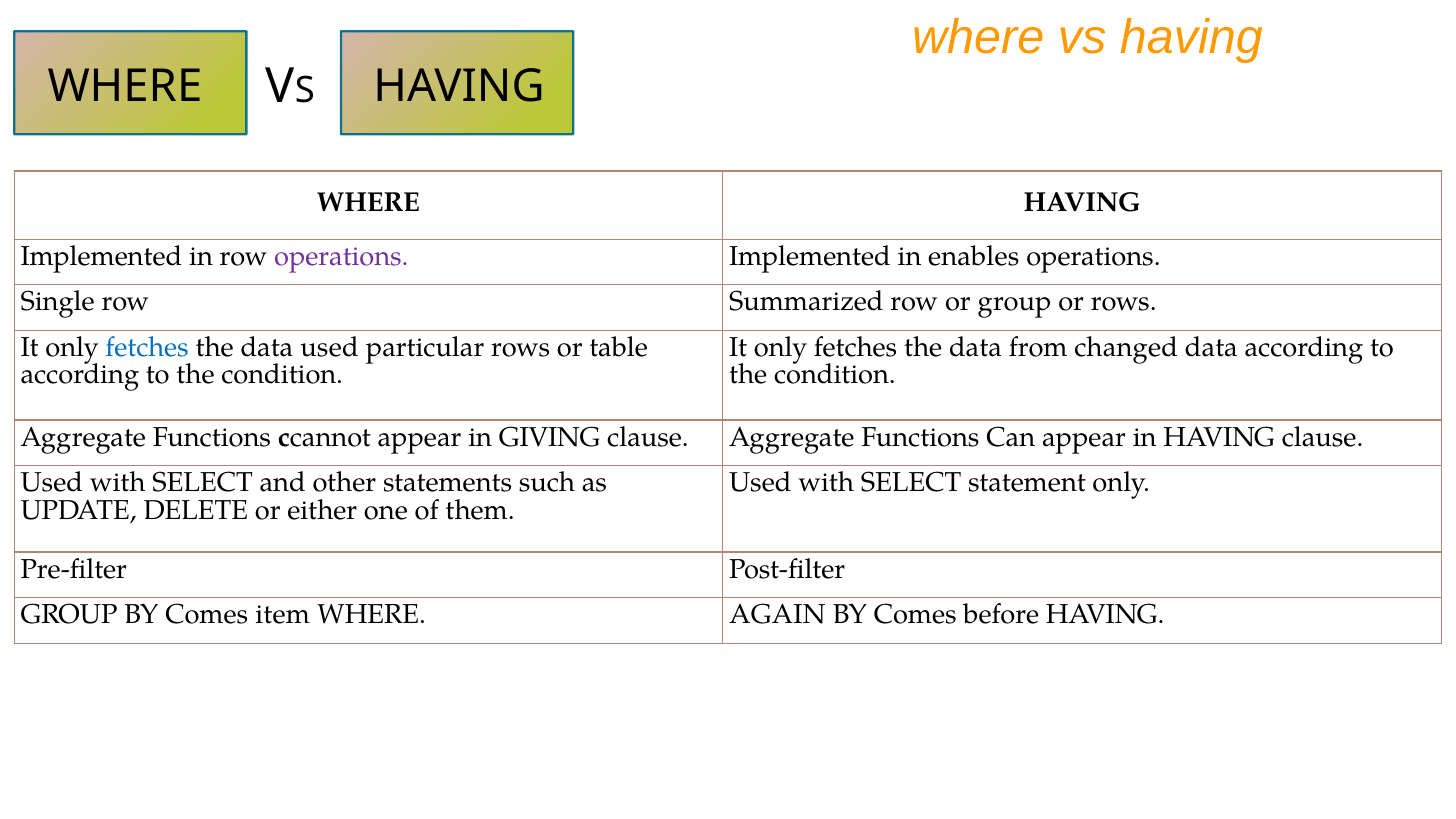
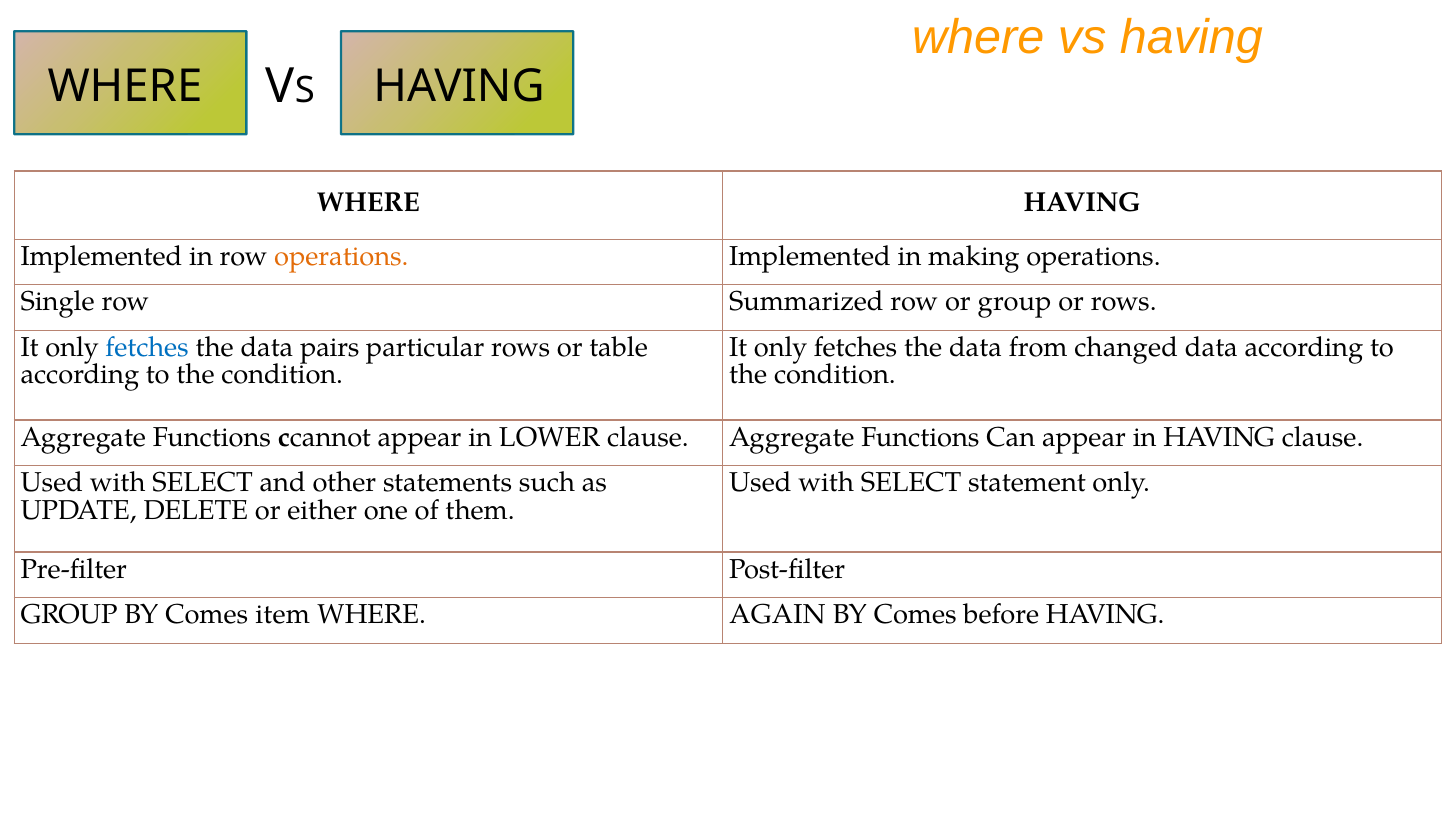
operations colour: purple -> orange (341, 256)
enables: enables -> making (974, 256)
data used: used -> pairs (330, 347)
GIVING: GIVING -> LOWER (550, 437)
